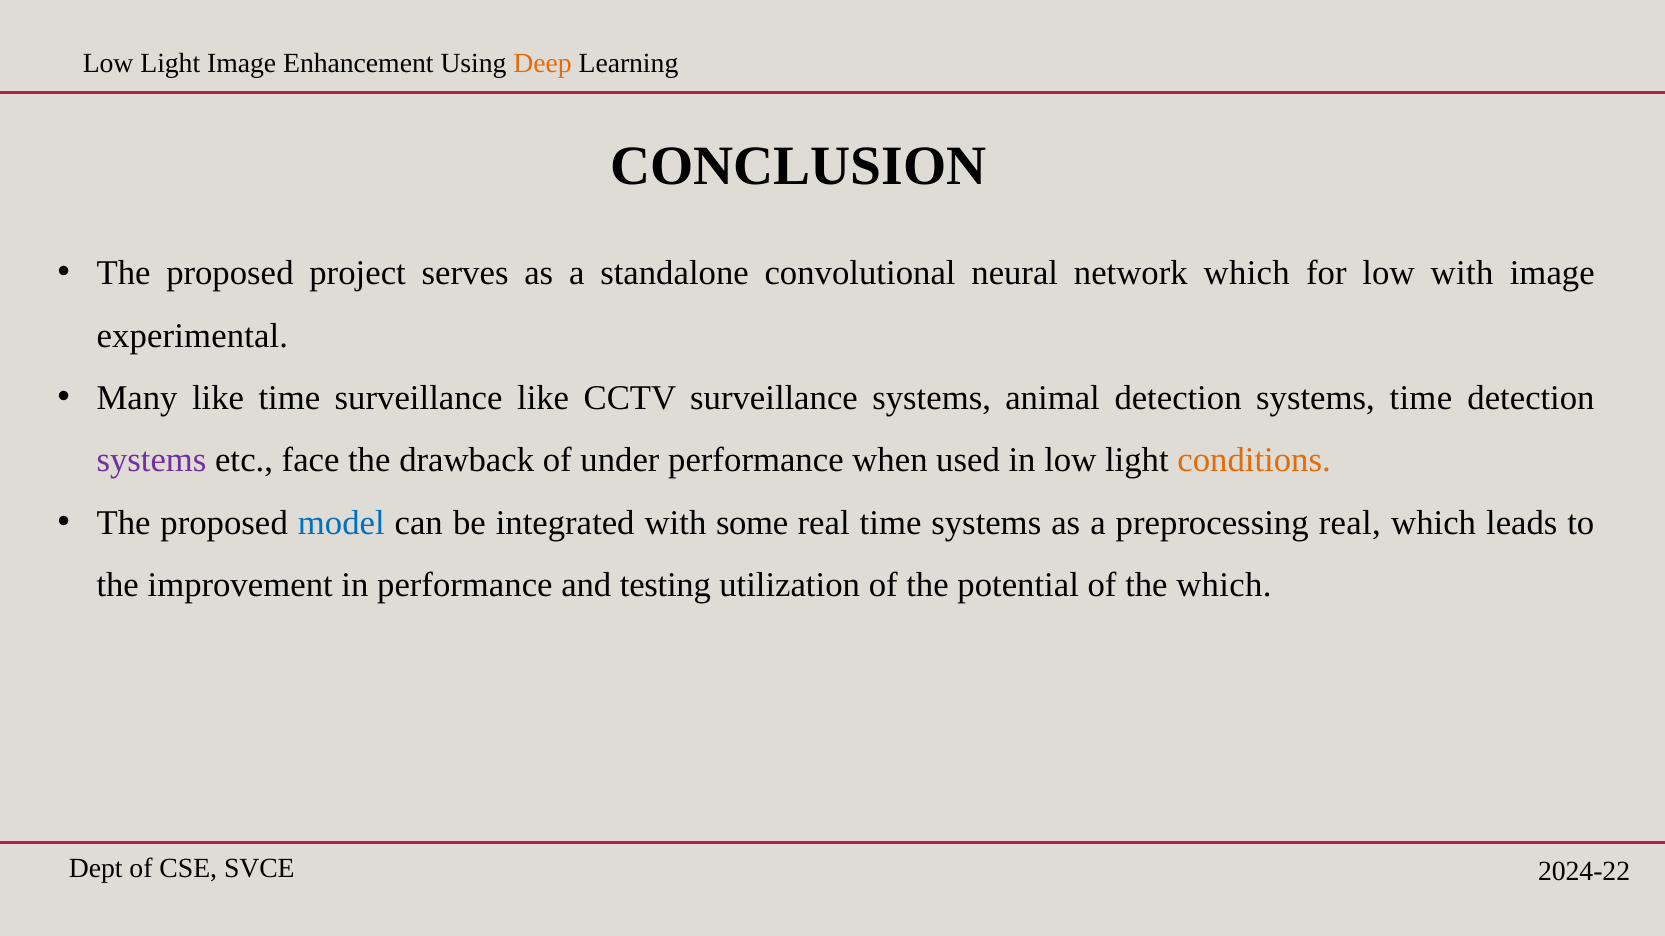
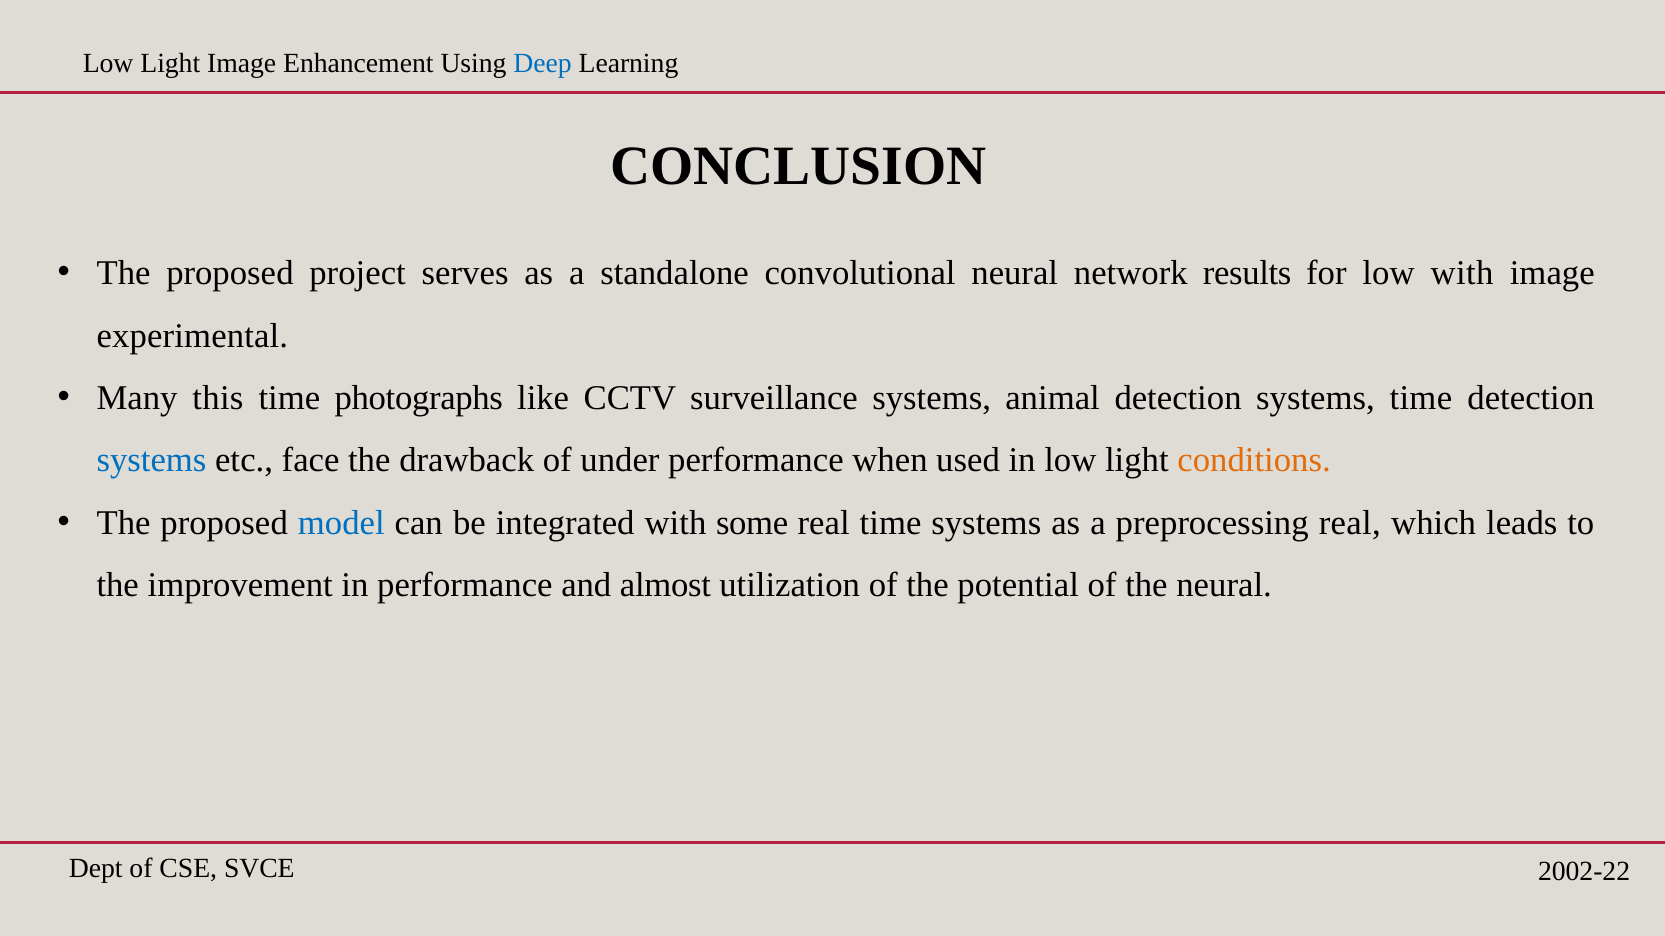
Deep colour: orange -> blue (543, 64)
network which: which -> results (1247, 273)
Many like: like -> this (218, 398)
time surveillance: surveillance -> photographs (419, 398)
systems colour: purple -> blue (151, 461)
testing: testing -> almost (665, 586)
the which: which -> neural (1224, 586)
2024-22: 2024-22 -> 2002-22 (1584, 871)
